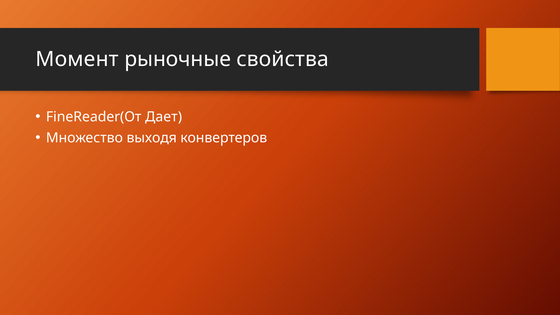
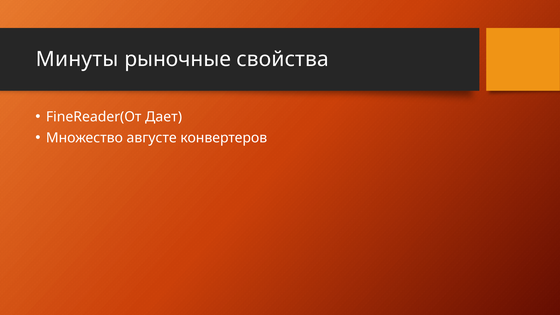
Момент: Момент -> Минуты (77, 59)
выходя: выходя -> августе (152, 138)
